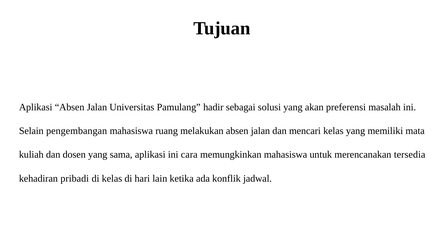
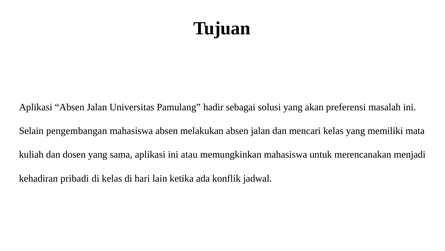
mahasiswa ruang: ruang -> absen (167, 131)
cara: cara -> atau (189, 154)
tersedia: tersedia -> menjadi (410, 154)
